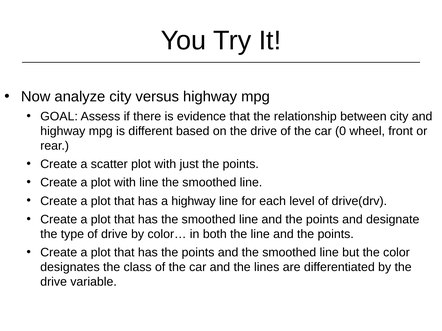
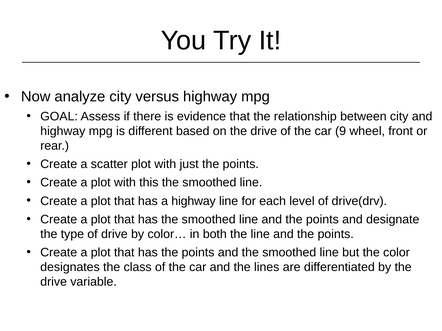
0: 0 -> 9 (341, 131)
with line: line -> this (149, 183)
